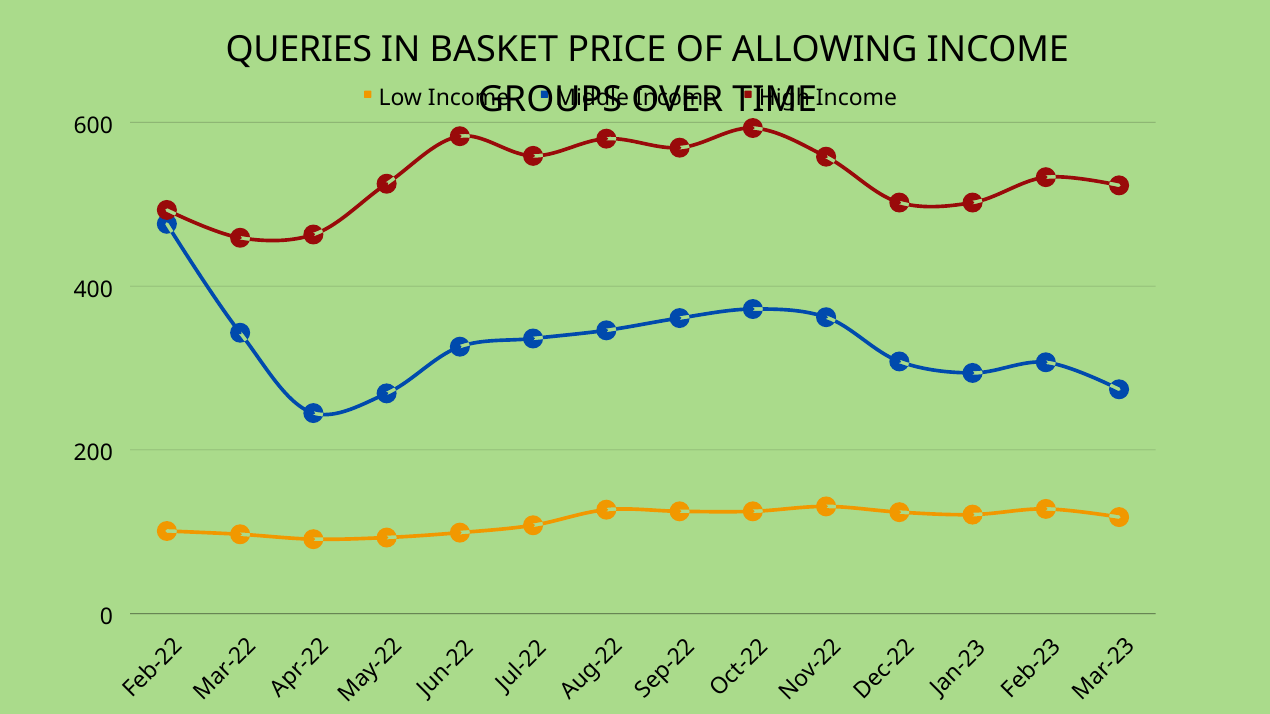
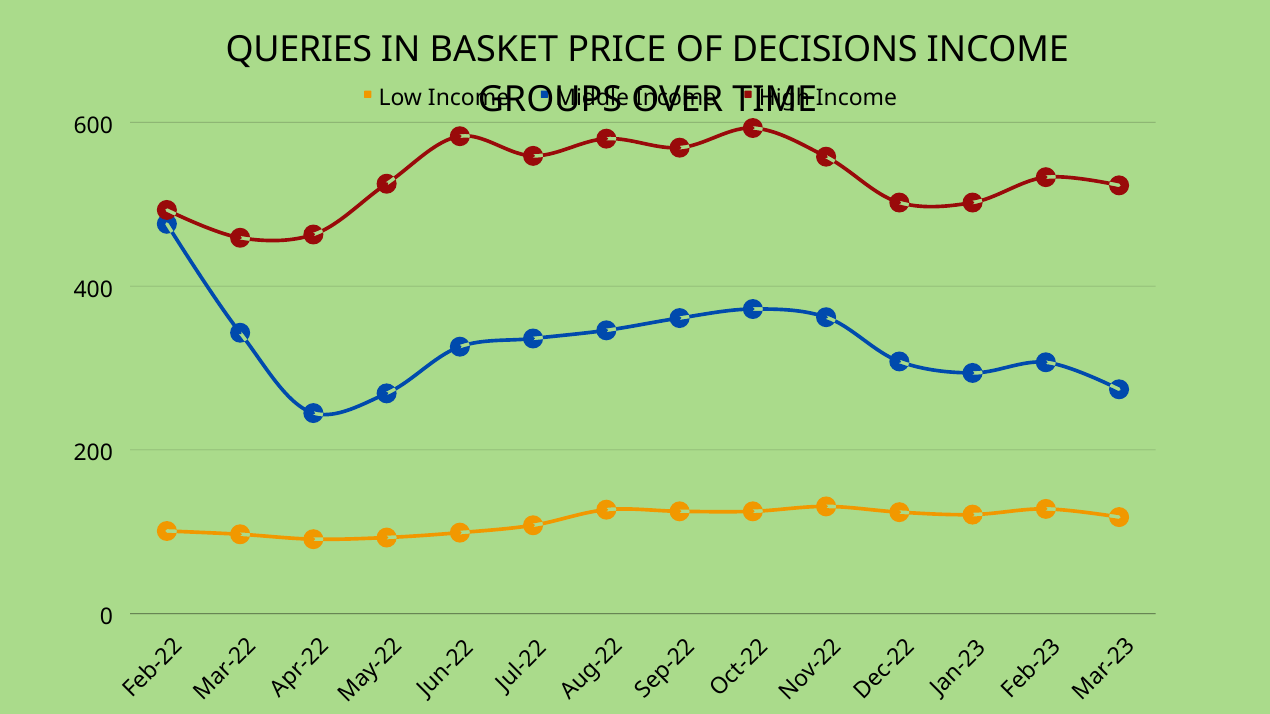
ALLOWING: ALLOWING -> DECISIONS (825, 49)
